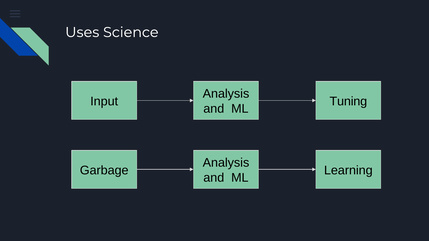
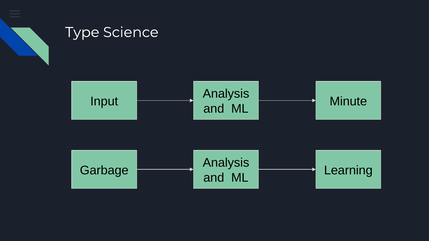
Uses: Uses -> Type (82, 32)
Tuning: Tuning -> Minute (348, 101)
